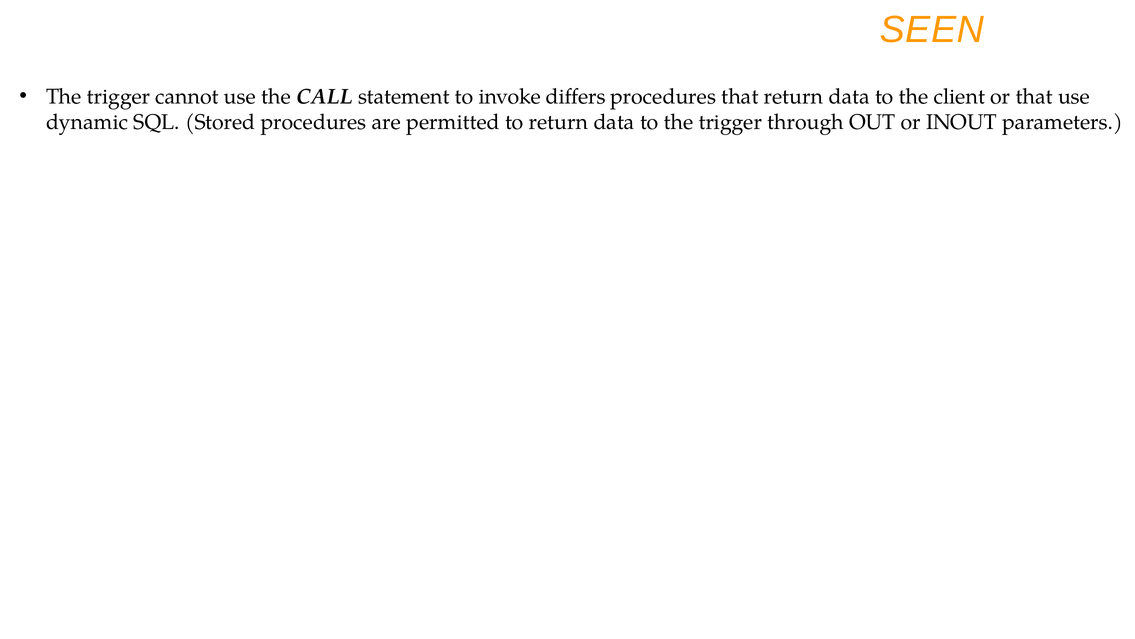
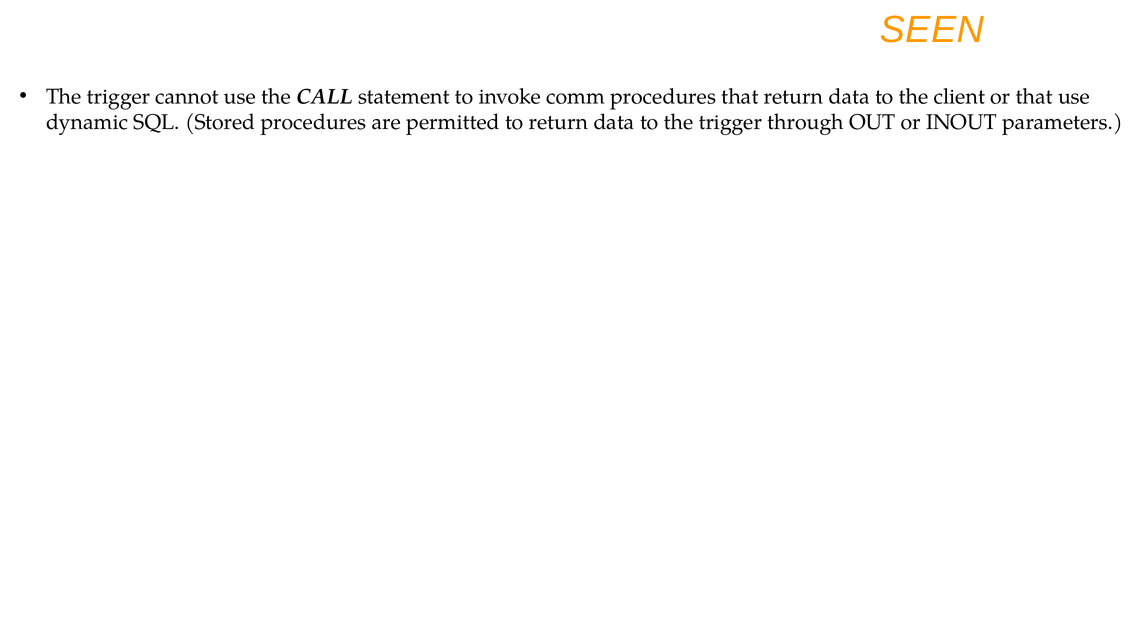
differs: differs -> comm (576, 96)
